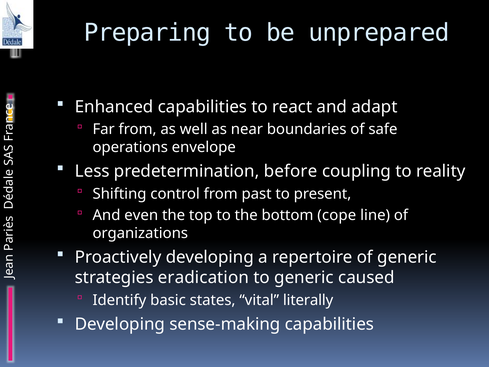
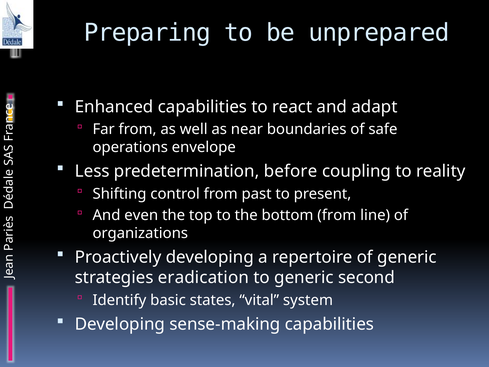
bottom cope: cope -> from (337, 215)
caused: caused -> second (366, 277)
literally: literally -> system (308, 300)
